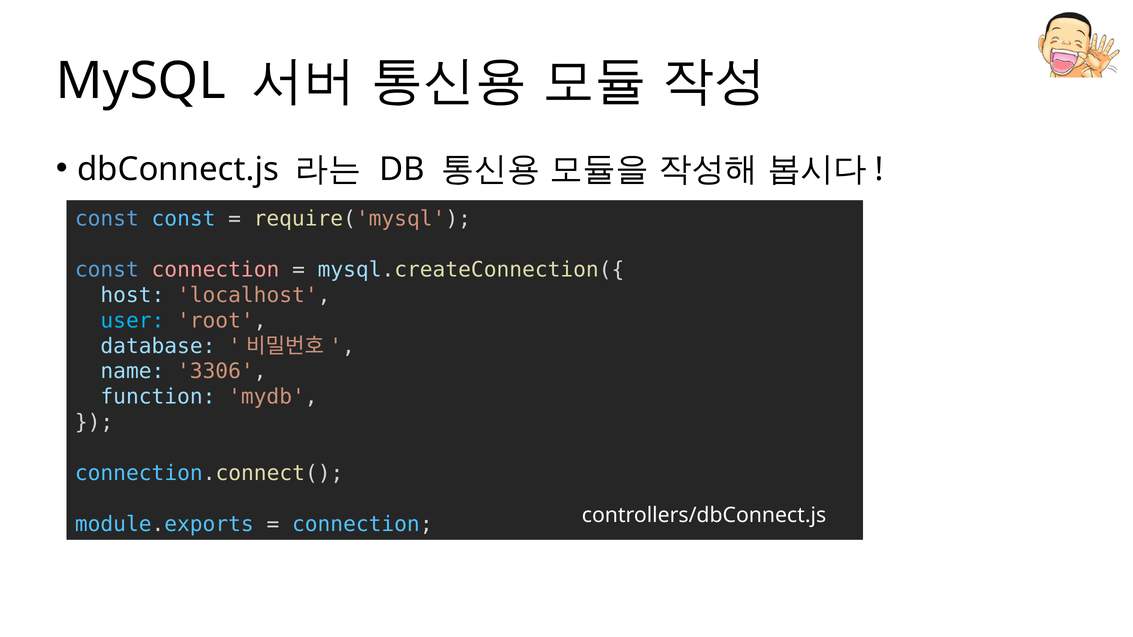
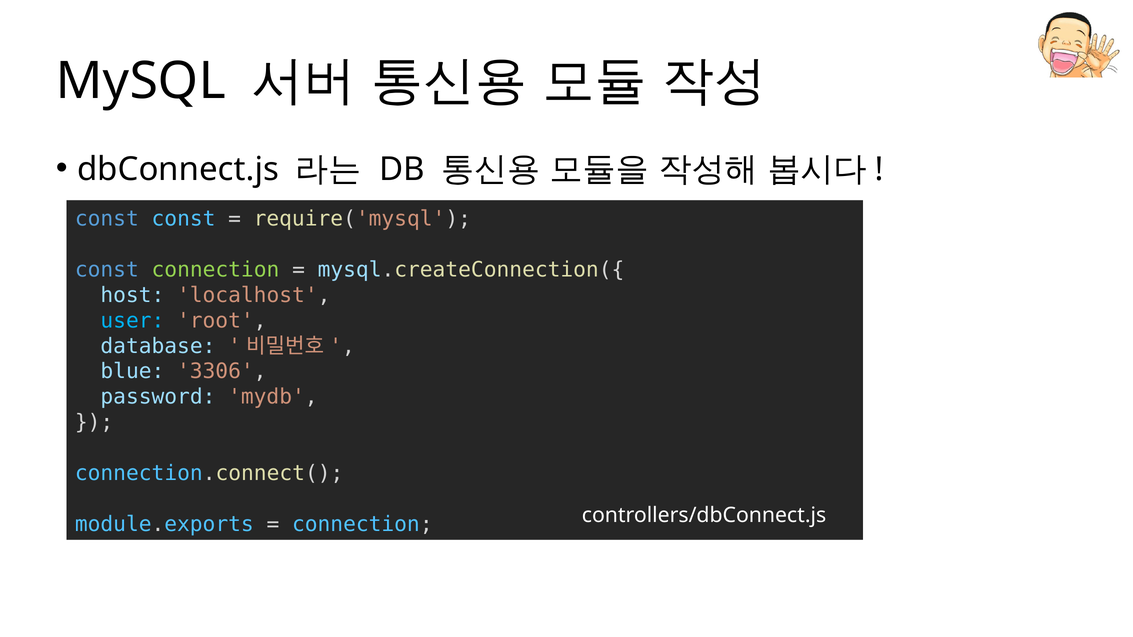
connection colour: pink -> light green (215, 270)
name: name -> blue (132, 372)
function: function -> password (158, 397)
